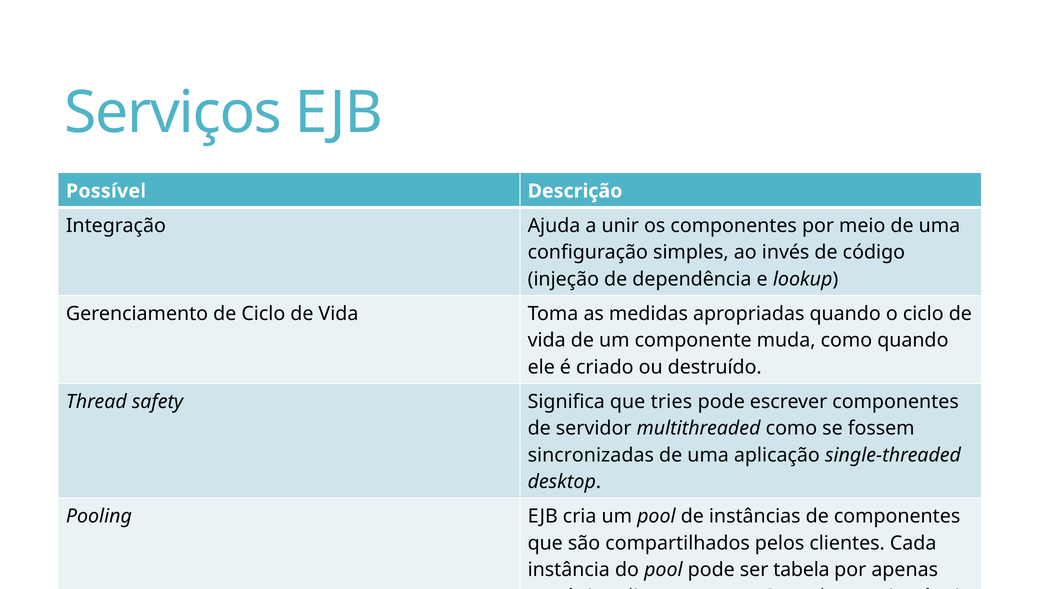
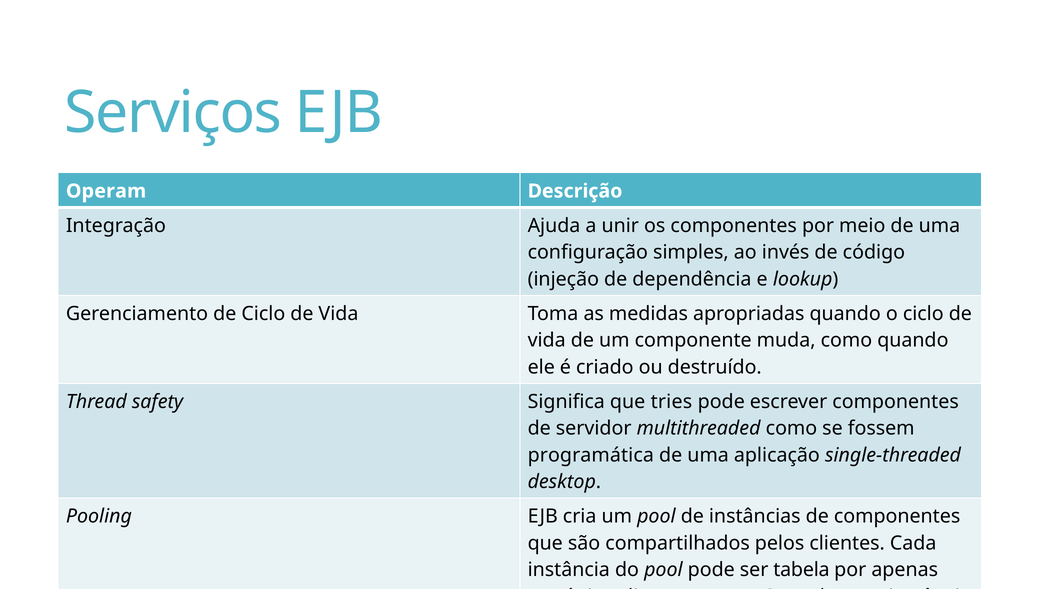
Possível: Possível -> Operam (106, 191)
sincronizadas: sincronizadas -> programática (591, 455)
